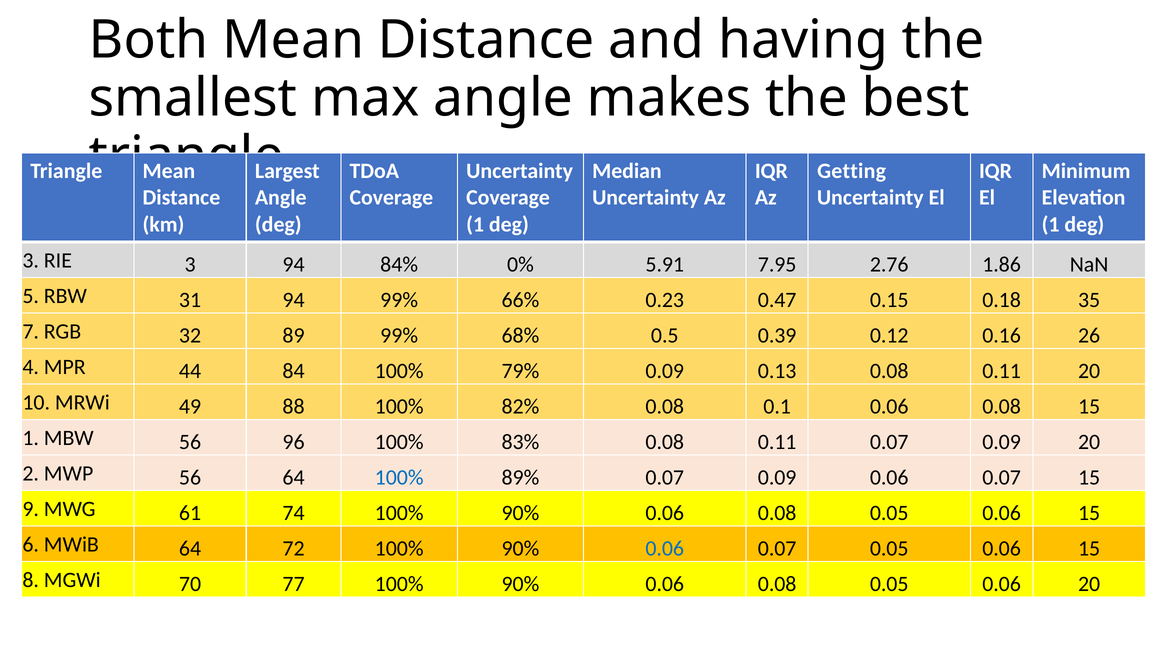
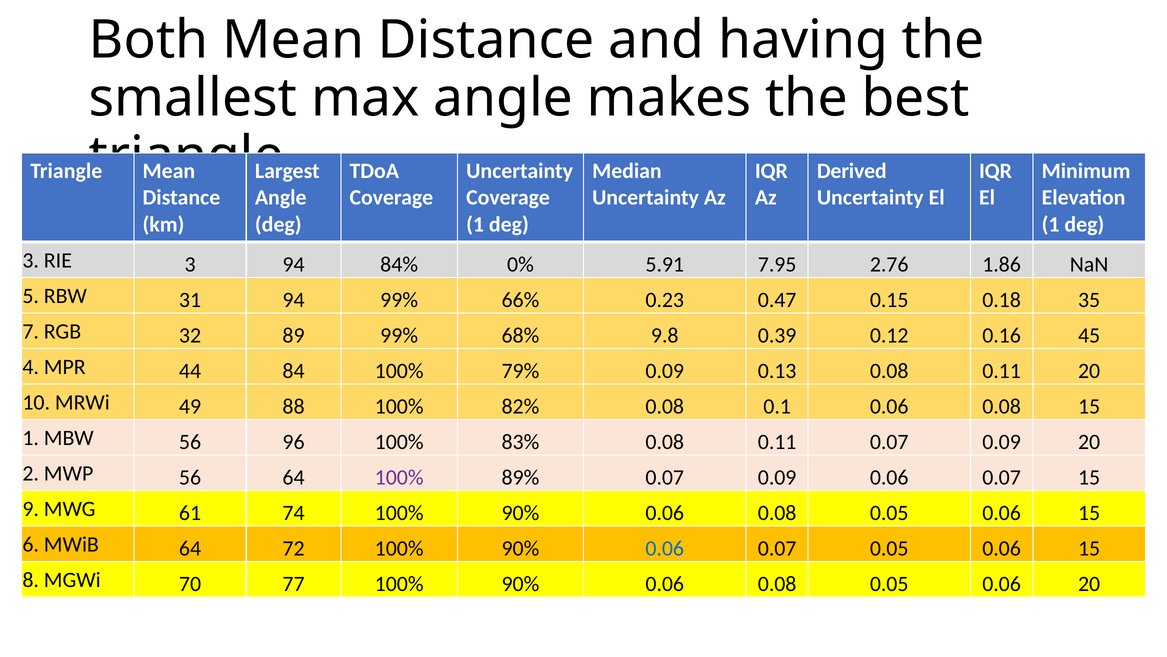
Getting: Getting -> Derived (852, 171)
0.5: 0.5 -> 9.8 (665, 335)
26: 26 -> 45 (1089, 335)
100% colour: blue -> purple (399, 477)
